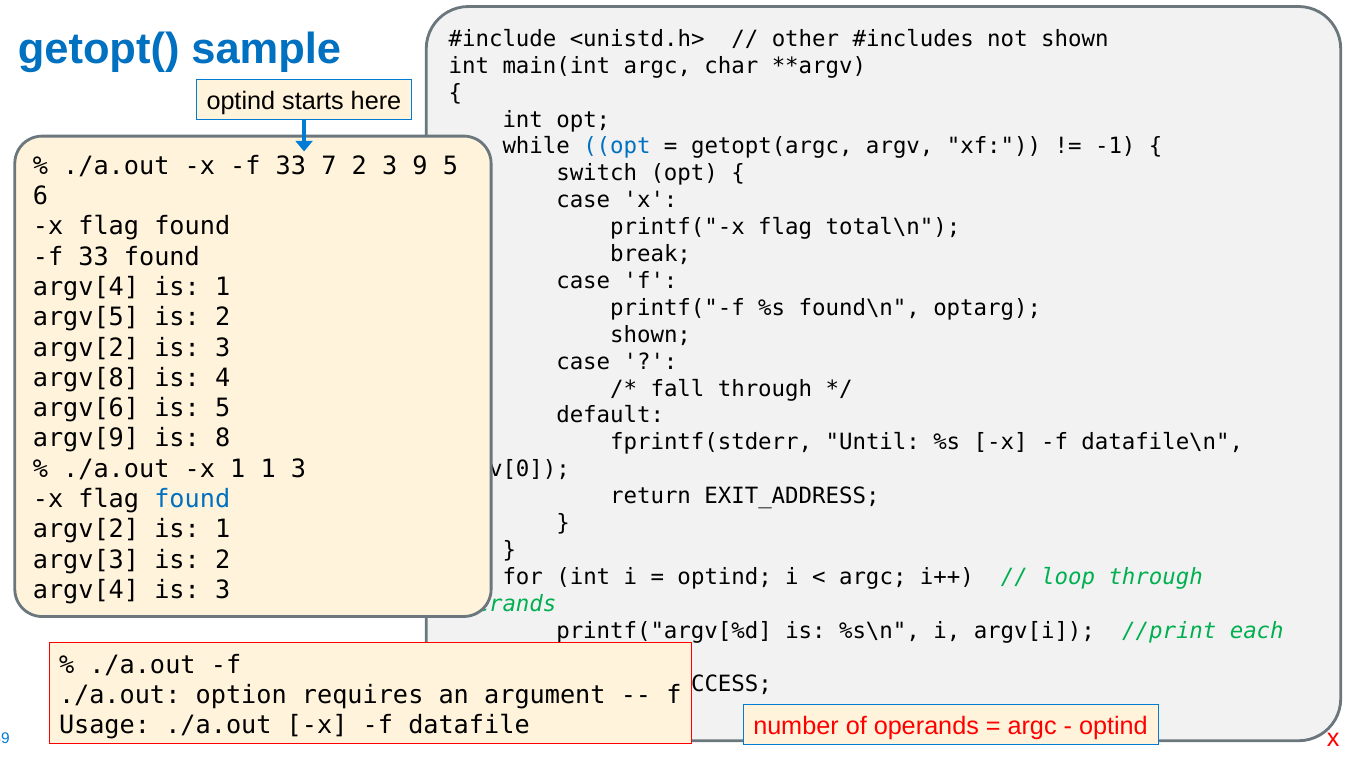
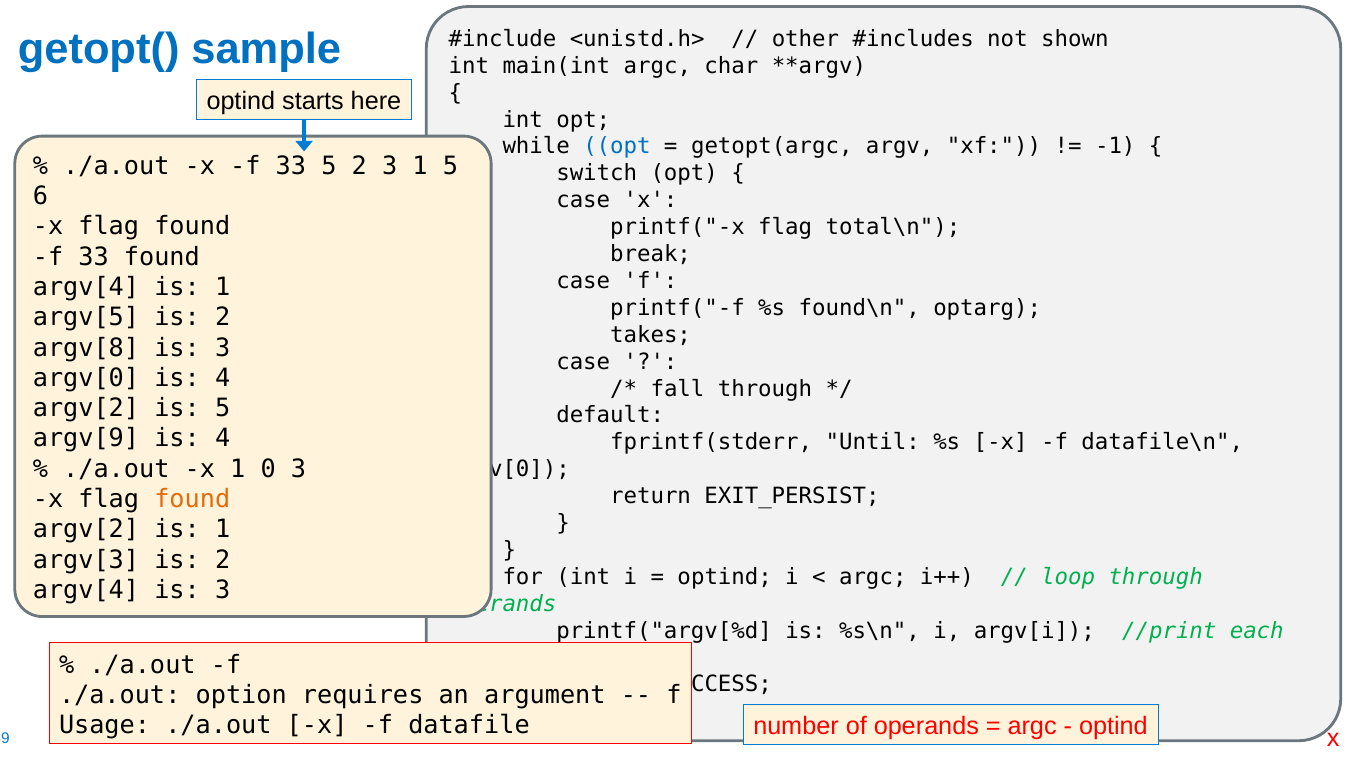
33 7: 7 -> 5 (329, 166)
3 9: 9 -> 1 (420, 166)
shown: shown -> takes (651, 335)
argv[2: argv[2 -> argv[8 (86, 348)
argv[8: argv[8 -> argv[0 (86, 378)
argv[6: argv[6 -> argv[2 (86, 408)
argv[9 is 8: 8 -> 4 (223, 439)
1 1: 1 -> 0 (268, 469)
EXIT_ADDRESS: EXIT_ADDRESS -> EXIT_PERSIST (792, 496)
found colour: blue -> orange (192, 499)
